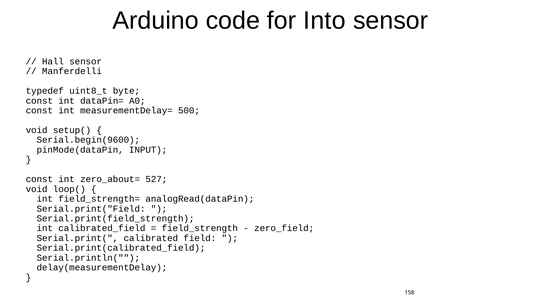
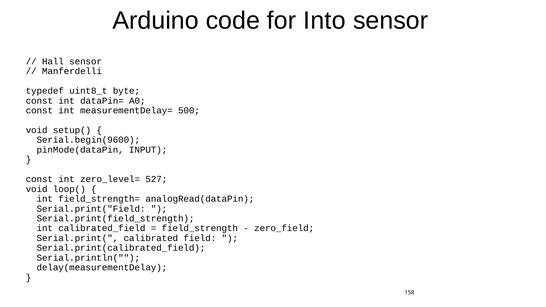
zero_about=: zero_about= -> zero_level= (110, 179)
